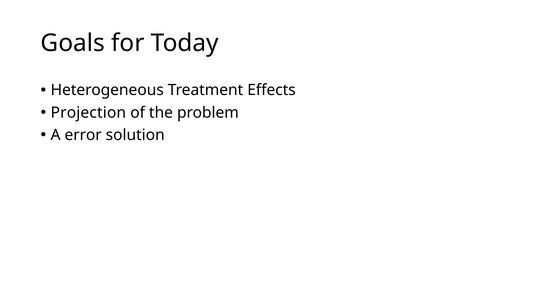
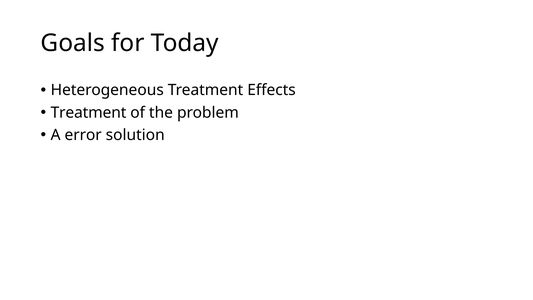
Projection: Projection -> Treatment (88, 112)
